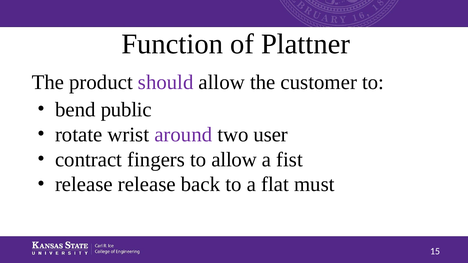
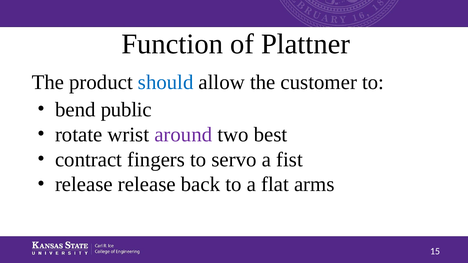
should colour: purple -> blue (166, 82)
user: user -> best (271, 135)
to allow: allow -> servo (234, 160)
must: must -> arms (314, 185)
